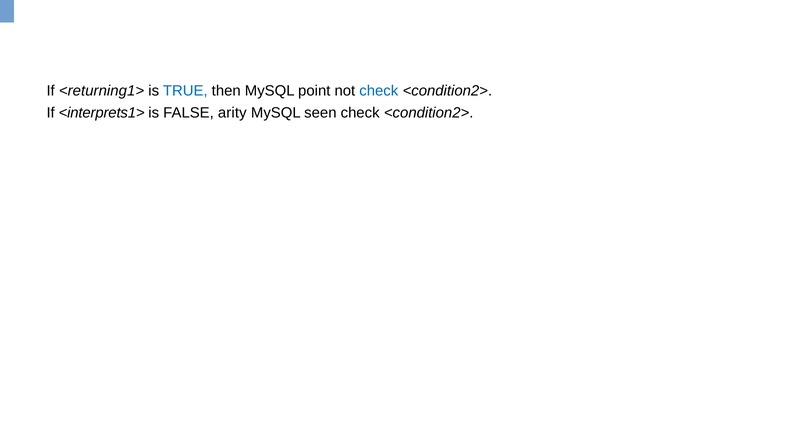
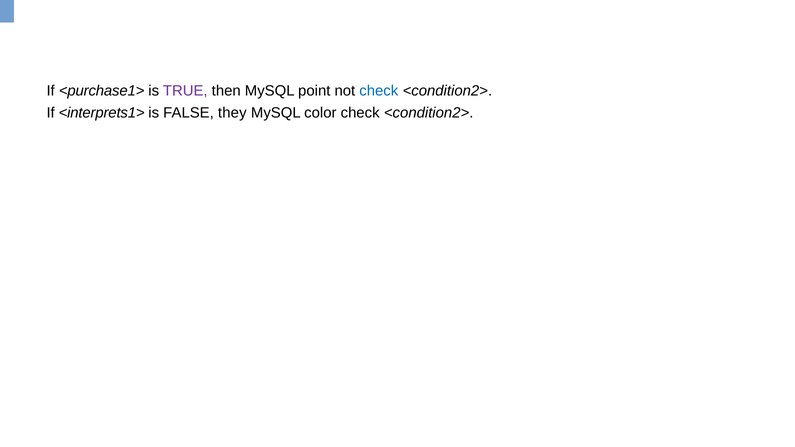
<returning1>: <returning1> -> <purchase1> (102, 91)
TRUE colour: blue -> purple (185, 91)
arity: arity -> they (232, 113)
seen: seen -> color (320, 113)
